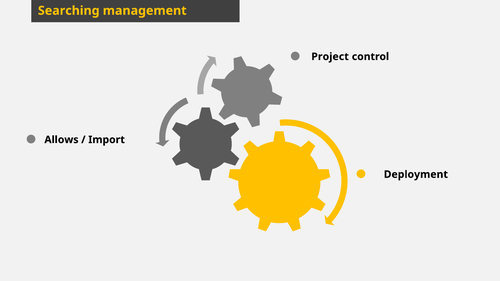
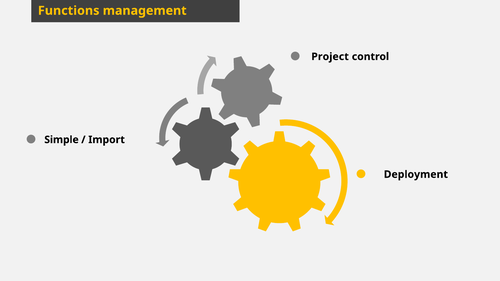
Searching: Searching -> Functions (69, 11)
Allows: Allows -> Simple (62, 140)
